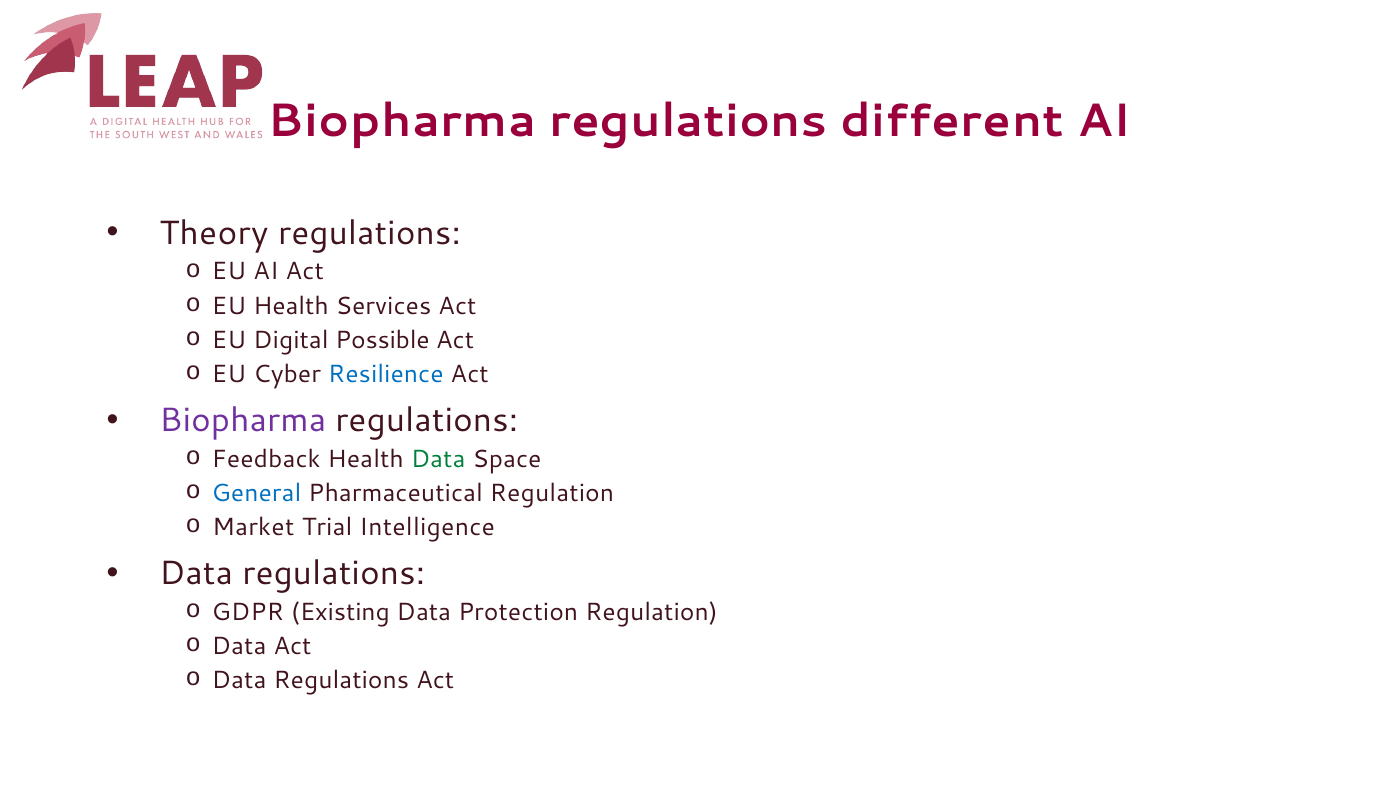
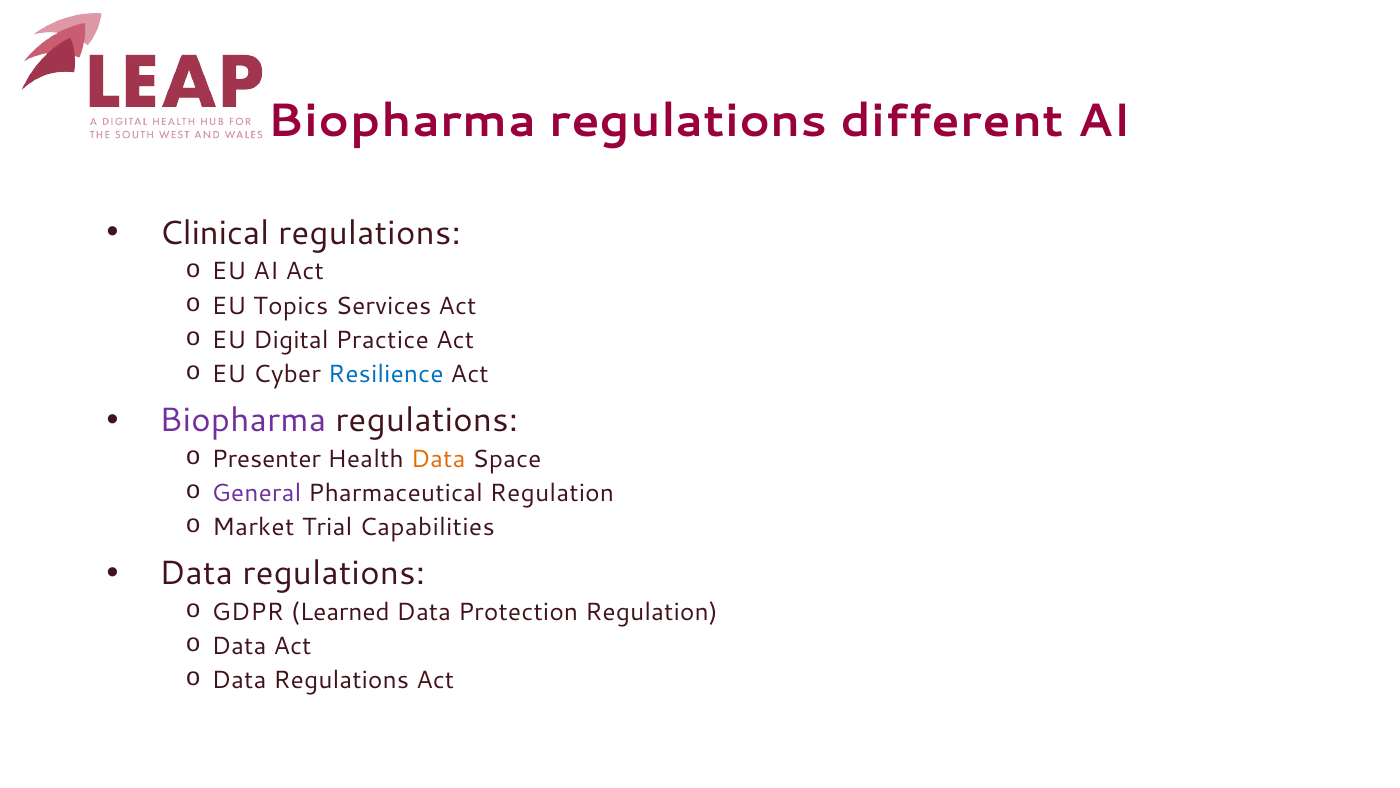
Theory: Theory -> Clinical (214, 233)
EU Health: Health -> Topics (291, 306)
Possible: Possible -> Practice (382, 340)
Feedback: Feedback -> Presenter (266, 459)
Data colour: green -> orange (438, 459)
General colour: blue -> purple (257, 493)
Intelligence: Intelligence -> Capabilities (427, 527)
Existing: Existing -> Learned (340, 612)
